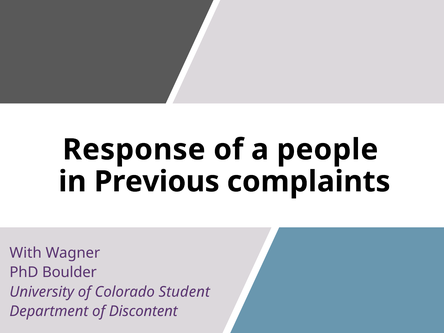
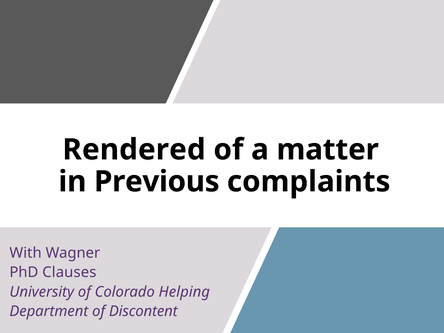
Response: Response -> Rendered (134, 150)
people: people -> matter (328, 150)
Boulder: Boulder -> Clauses (69, 272)
Student: Student -> Helping (184, 292)
